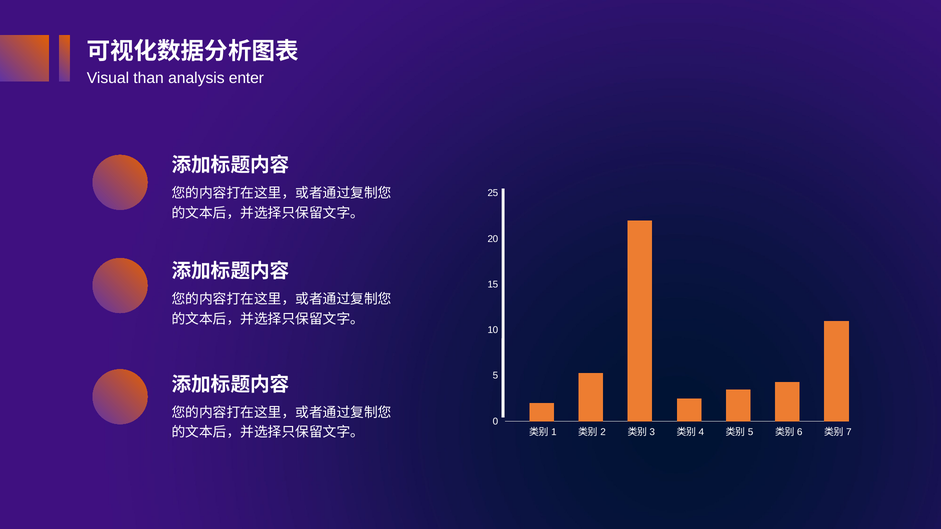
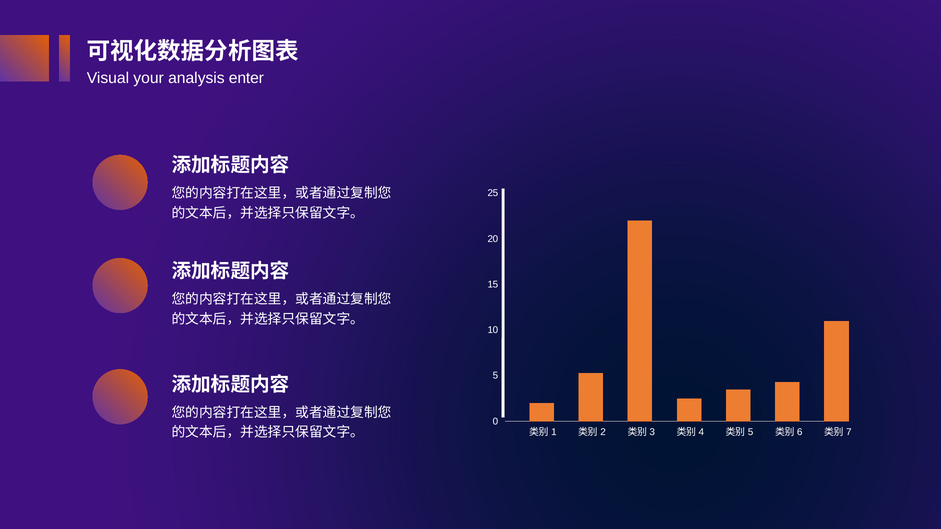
than: than -> your (149, 78)
